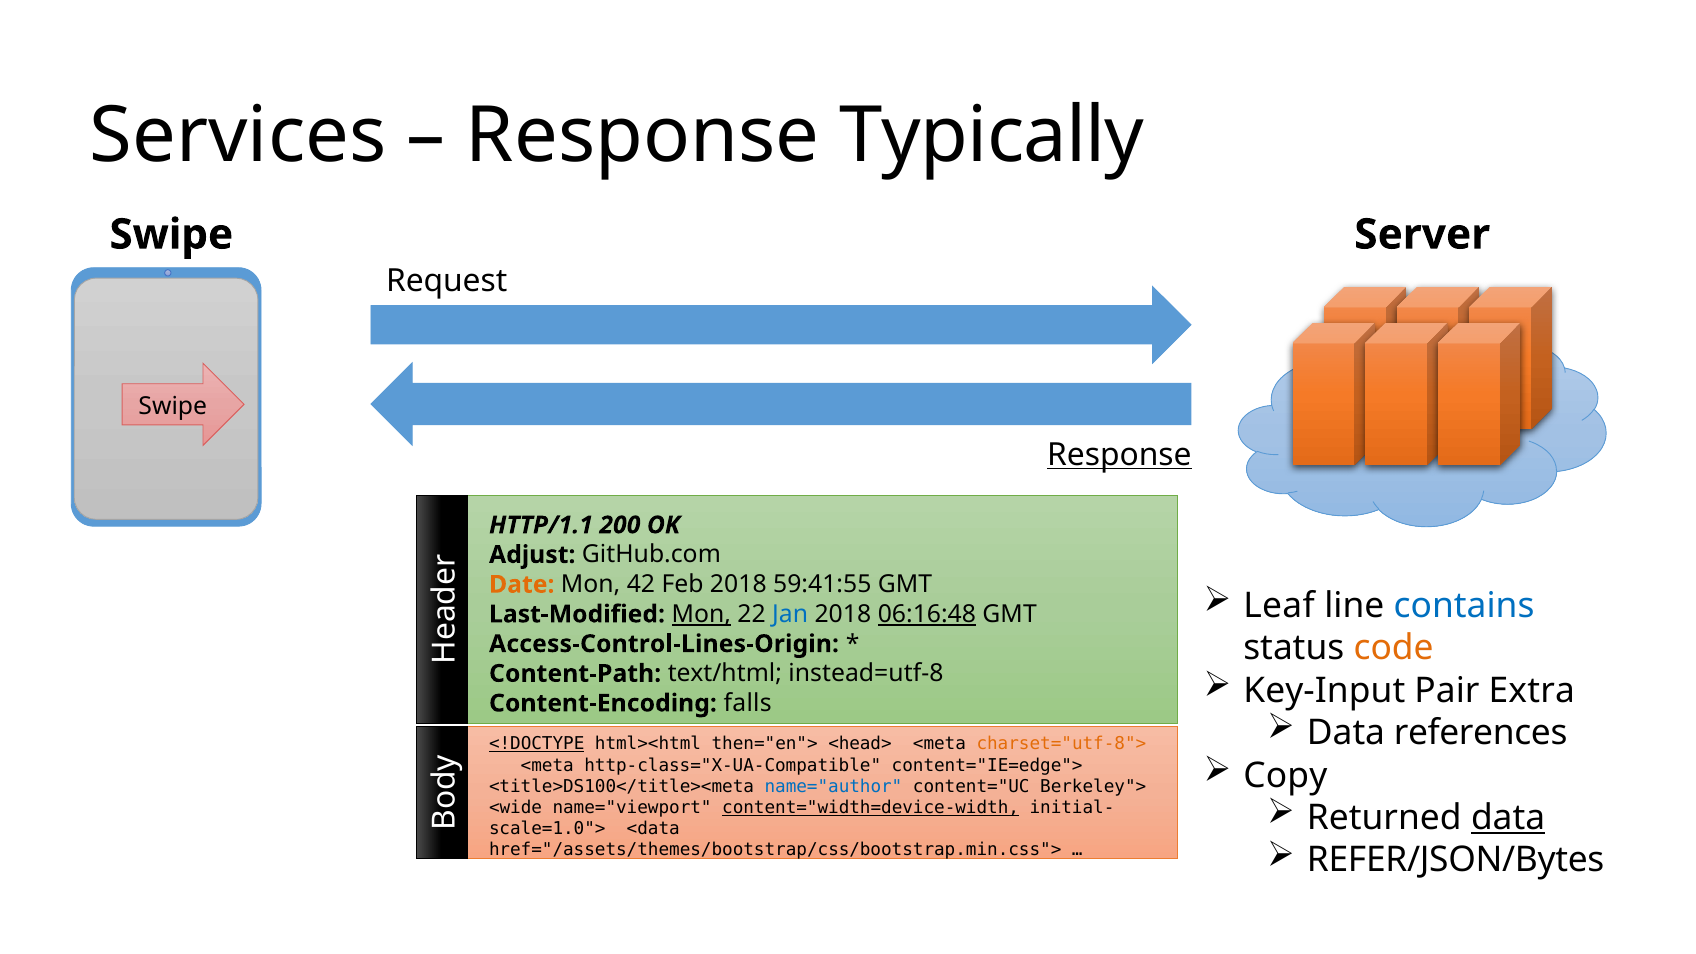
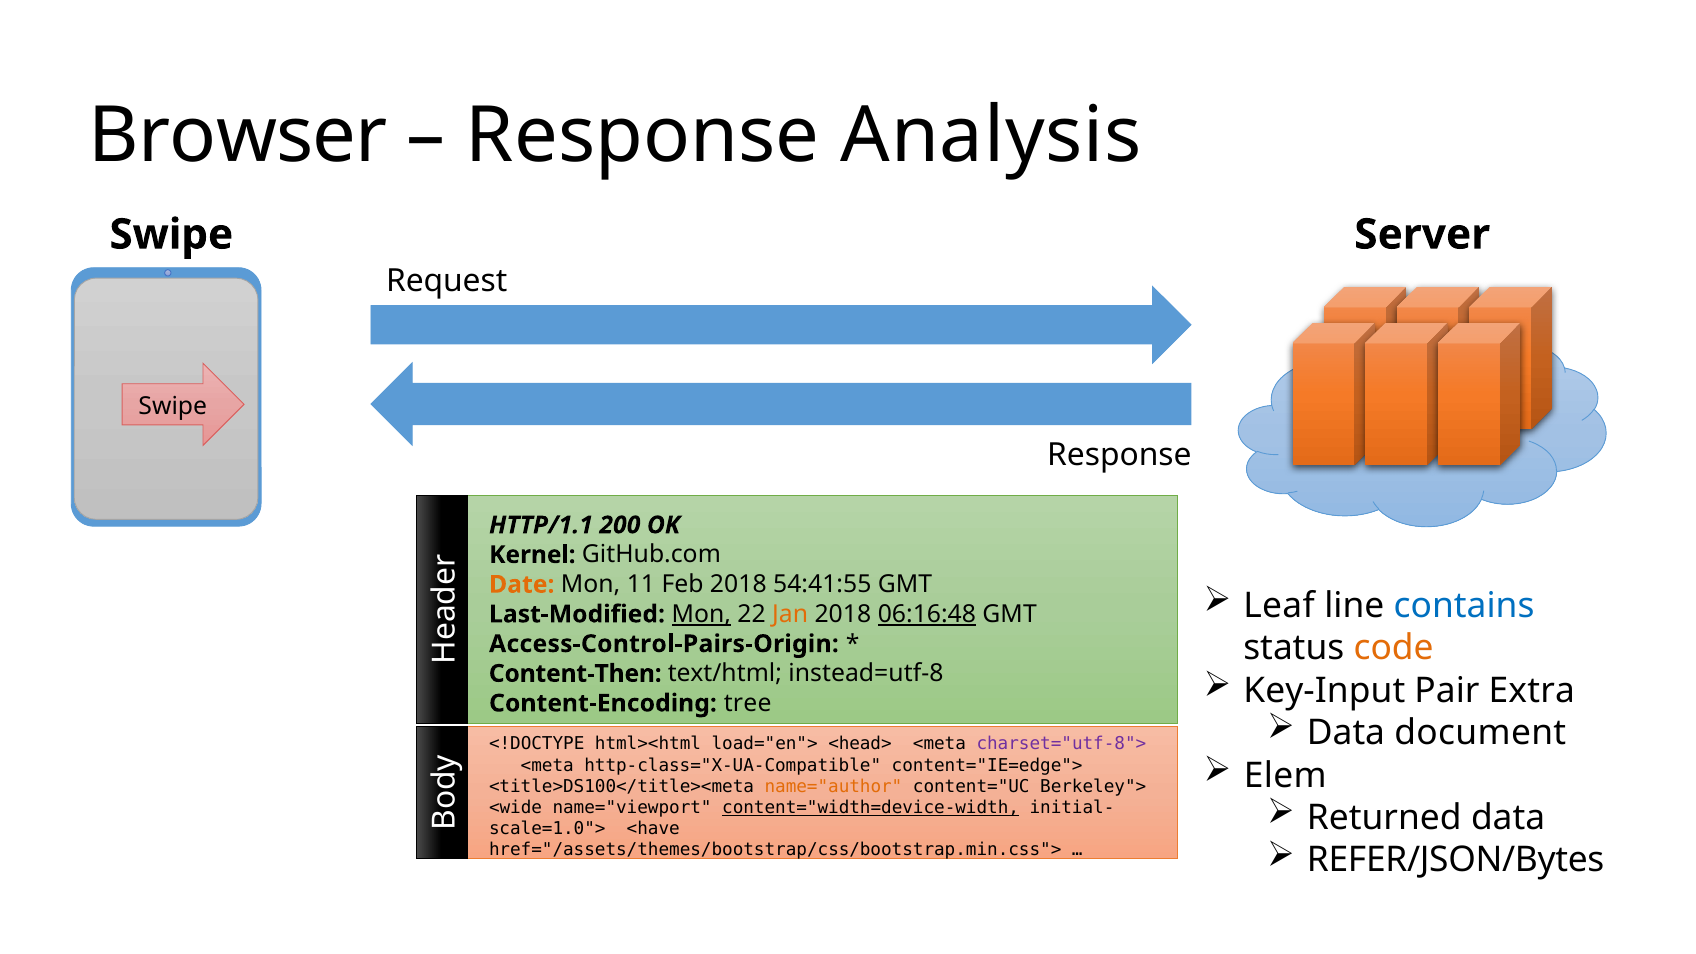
Services: Services -> Browser (238, 136)
Typically: Typically -> Analysis (991, 136)
Response underline: present -> none (1119, 455)
Adjust: Adjust -> Kernel (532, 555)
42: 42 -> 11 (641, 585)
59:41:55: 59:41:55 -> 54:41:55 (822, 585)
Jan colour: blue -> orange (790, 614)
Access-Control-Lines-Origin: Access-Control-Lines-Origin -> Access-Control-Pairs-Origin (664, 644)
Content-Path: Content-Path -> Content-Then (575, 674)
falls: falls -> tree (748, 703)
references: references -> document (1480, 733)
<!DOCTYPE underline: present -> none (537, 744)
then="en">: then="en"> -> load="en"> (765, 744)
charset="utf-8"> colour: orange -> purple (1061, 744)
Copy: Copy -> Elem (1285, 775)
name="author colour: blue -> orange (833, 786)
data underline: present -> none (1508, 818)
<data: <data -> <have (653, 829)
